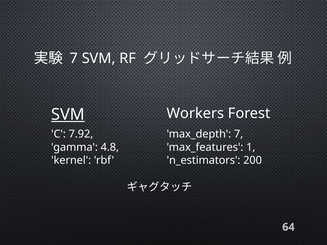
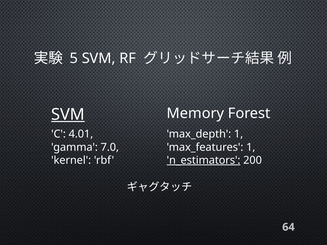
7: 7 -> 5 (74, 58)
Workers: Workers -> Memory (195, 113)
7.92: 7.92 -> 4.01 (81, 134)
max_depth 7: 7 -> 1 (239, 134)
4.8: 4.8 -> 7.0 (110, 147)
n_estimators underline: none -> present (204, 160)
